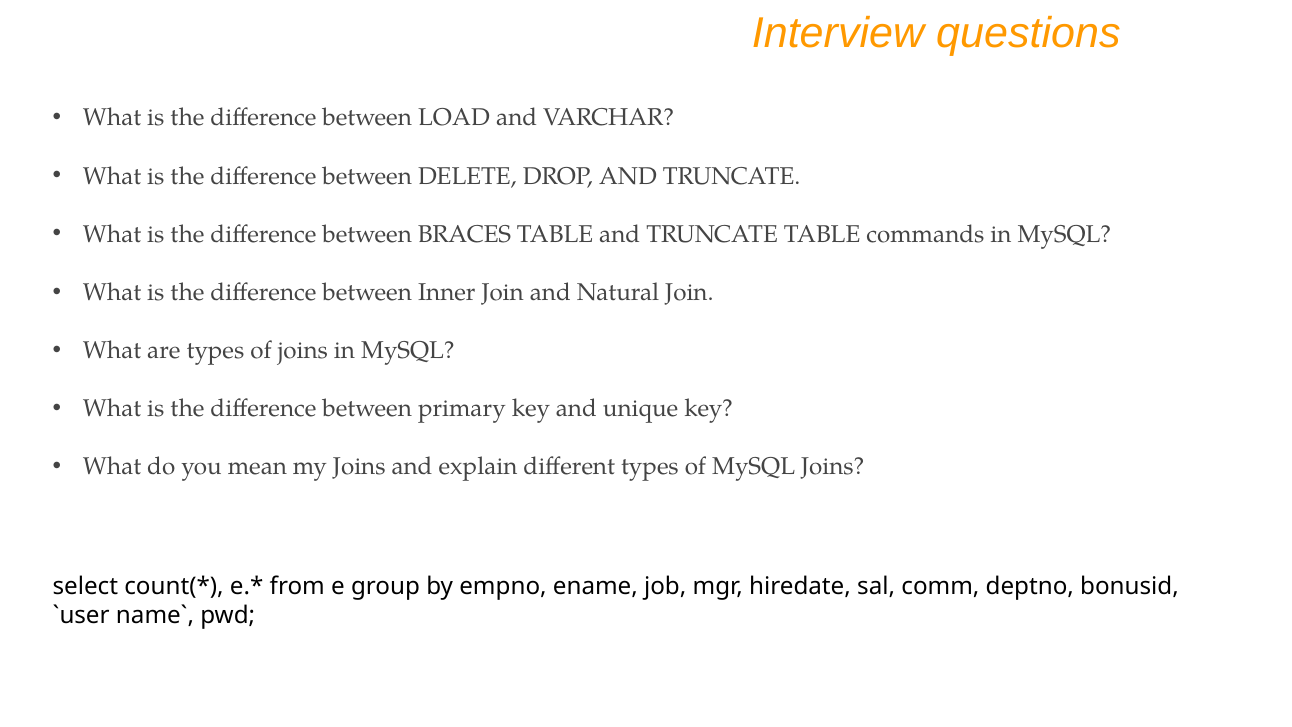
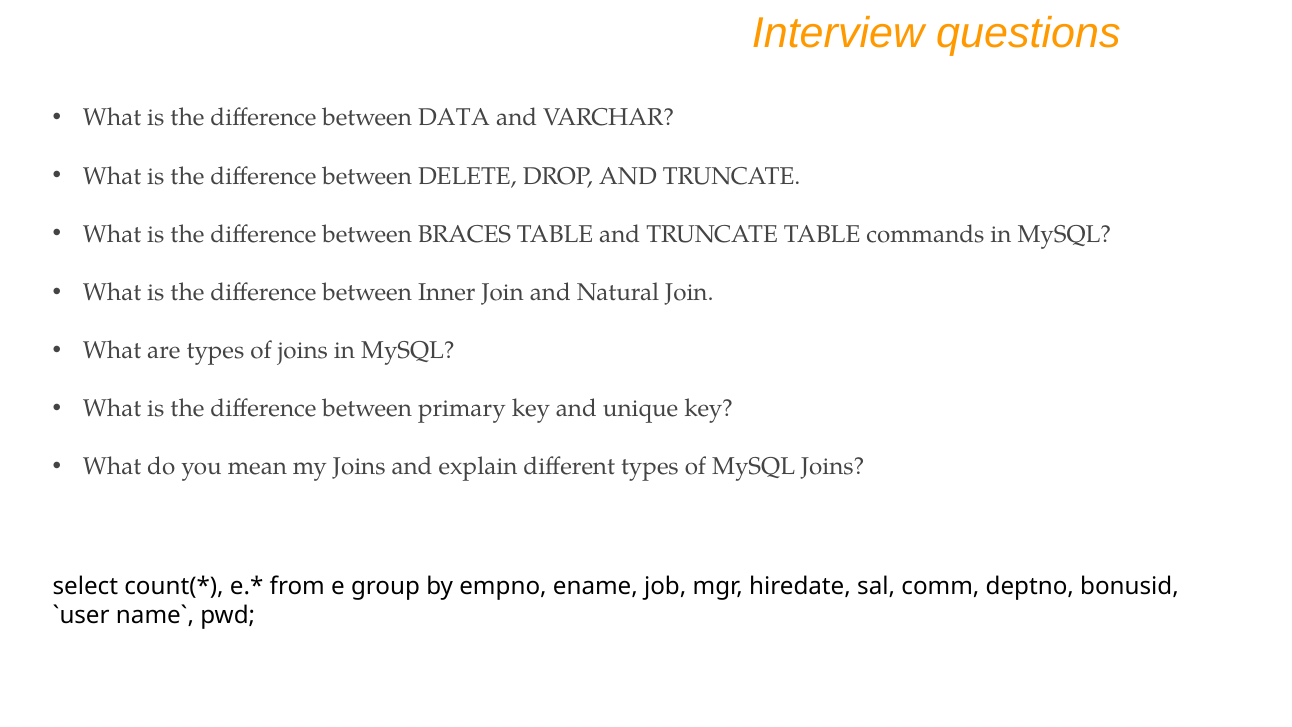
LOAD: LOAD -> DATA (454, 118)
